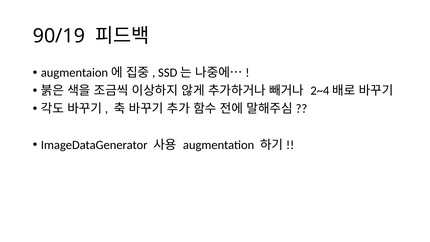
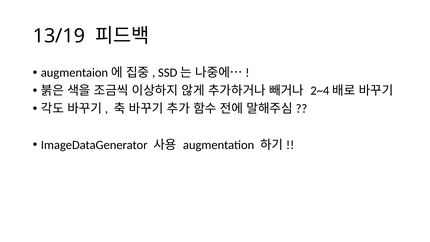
90/19: 90/19 -> 13/19 (59, 36)
